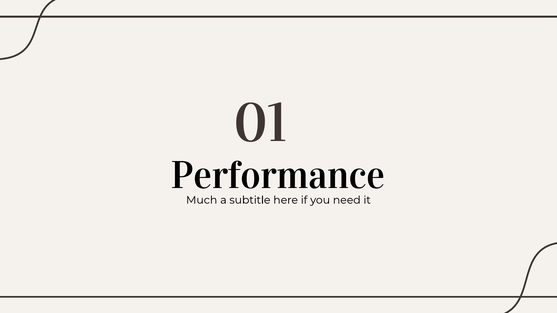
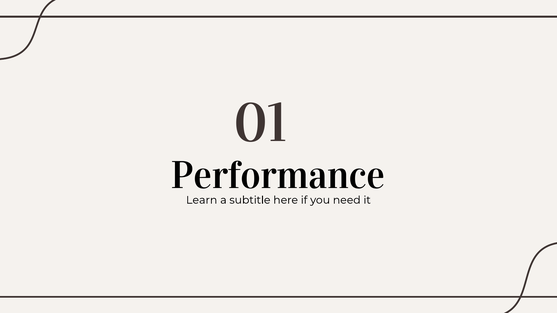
Much: Much -> Learn (202, 200)
